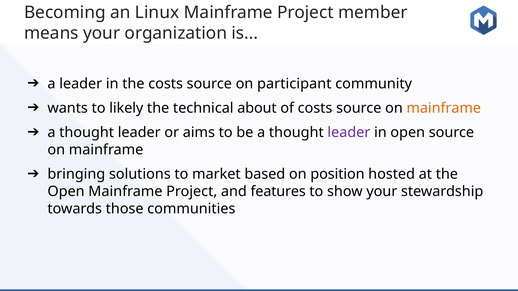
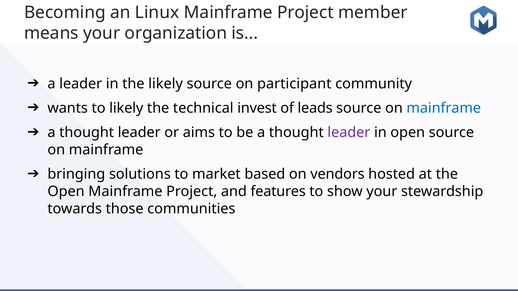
the costs: costs -> likely (166, 84)
about: about -> invest (257, 108)
of costs: costs -> leads (315, 108)
mainframe colour: orange -> blue (444, 108)
position: position -> vendors (337, 174)
